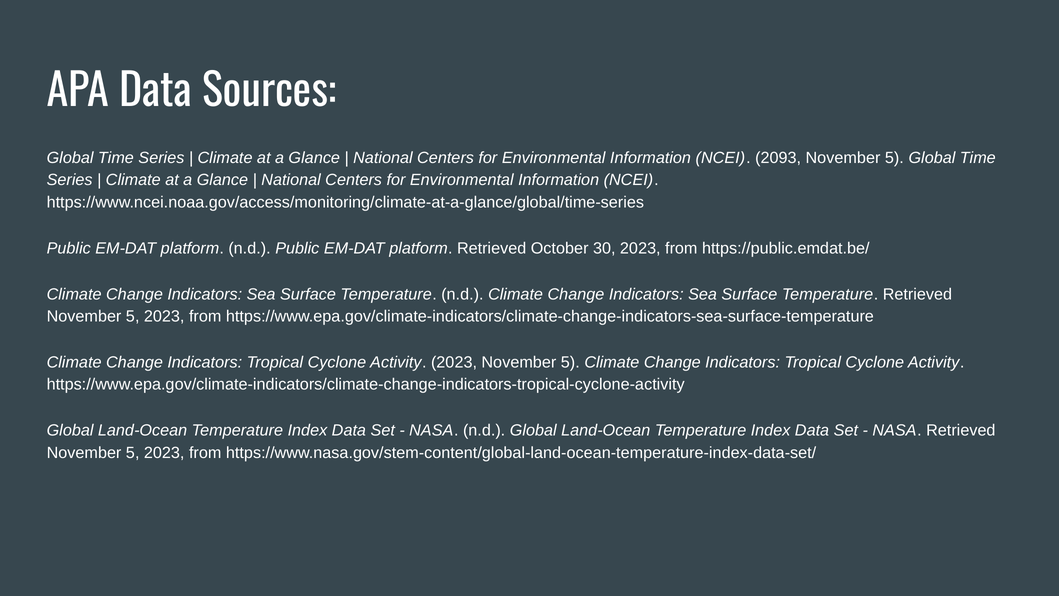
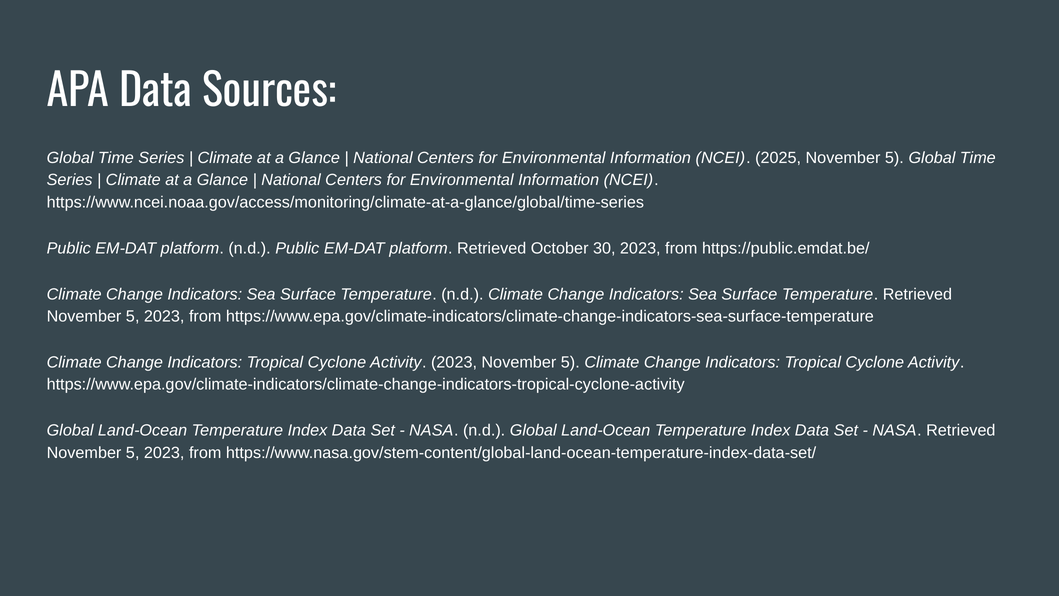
2093: 2093 -> 2025 (778, 158)
